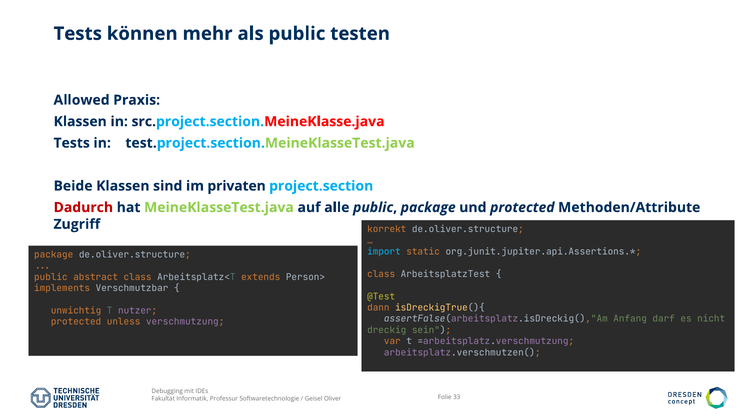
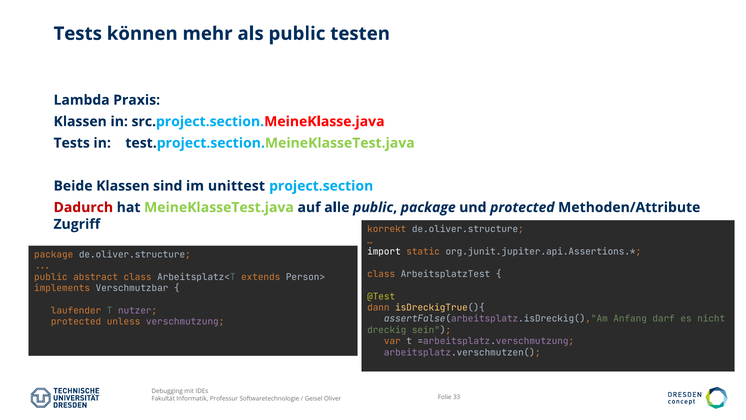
Allowed: Allowed -> Lambda (82, 100)
privaten: privaten -> unittest (236, 186)
import colour: light blue -> white (384, 251)
unwichtig: unwichtig -> laufender (76, 310)
